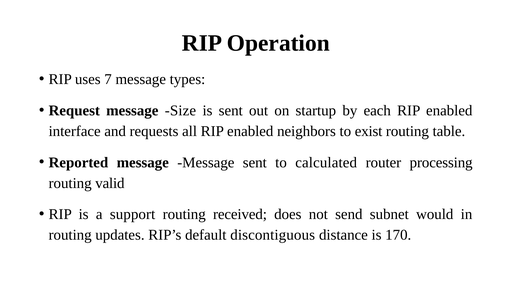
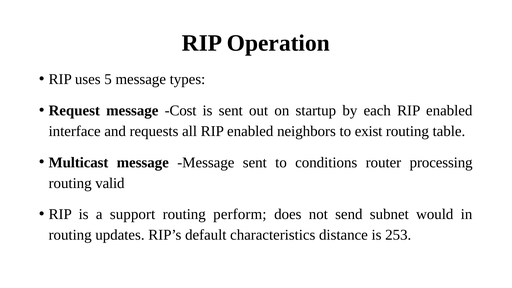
7: 7 -> 5 (108, 79)
Size: Size -> Cost (181, 111)
Reported: Reported -> Multicast (78, 162)
calculated: calculated -> conditions (326, 162)
received: received -> perform (240, 214)
discontiguous: discontiguous -> characteristics (273, 235)
170: 170 -> 253 (398, 235)
